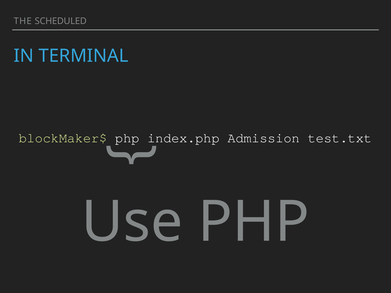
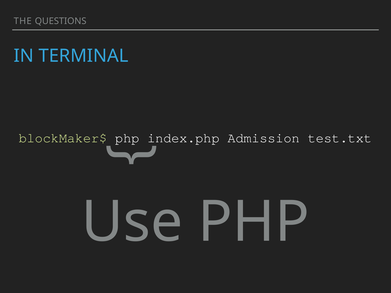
SCHEDULED: SCHEDULED -> QUESTIONS (61, 21)
